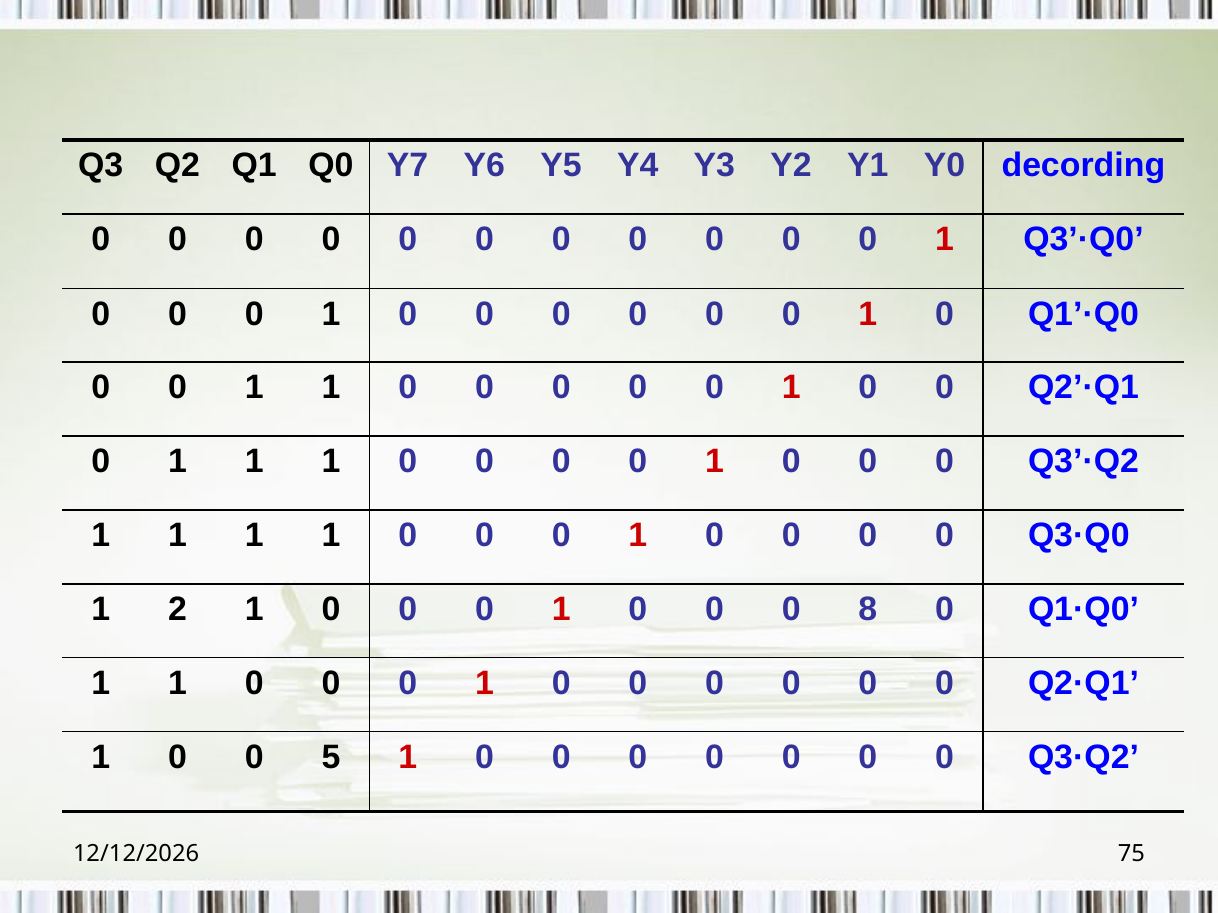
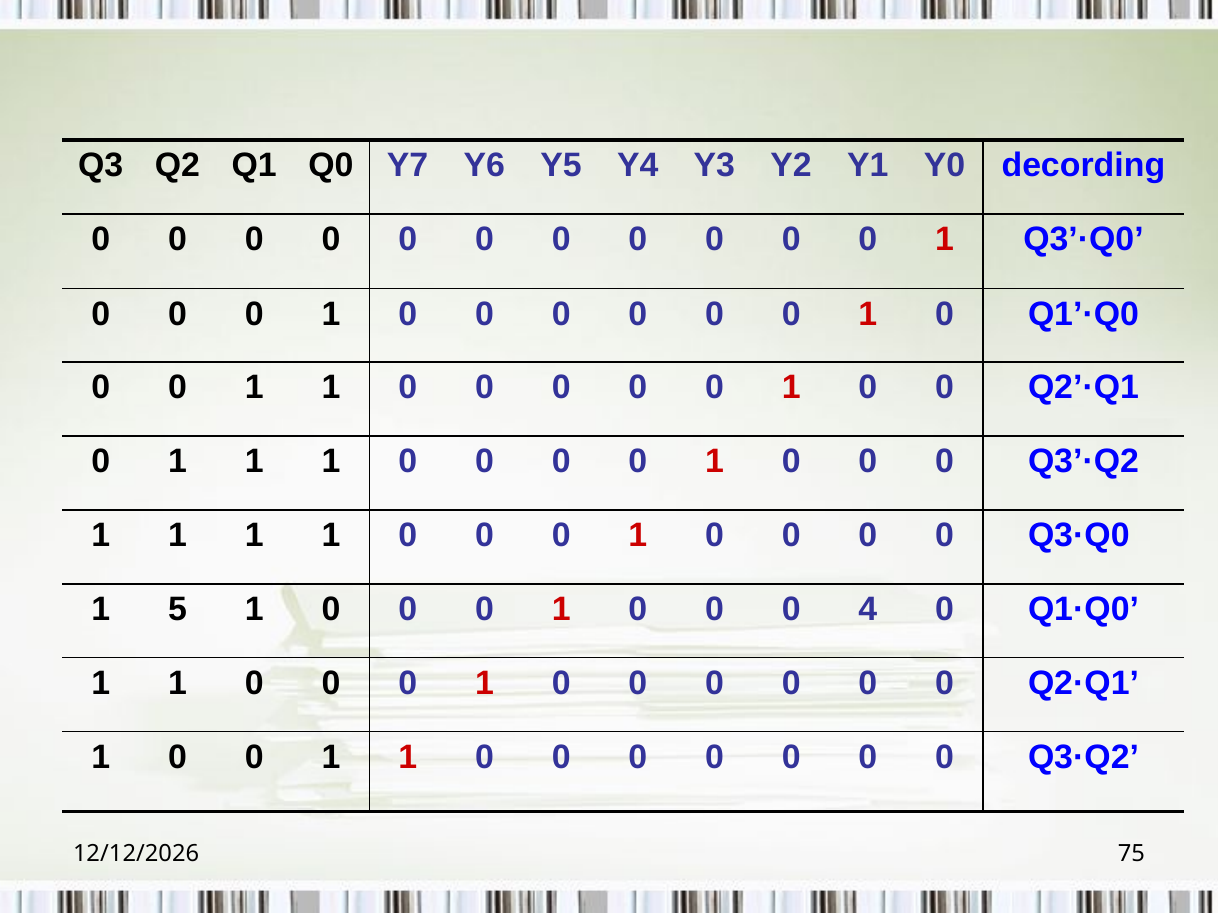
2: 2 -> 5 (178, 610)
8: 8 -> 4 (868, 610)
1 0 0 5: 5 -> 1 (331, 757)
